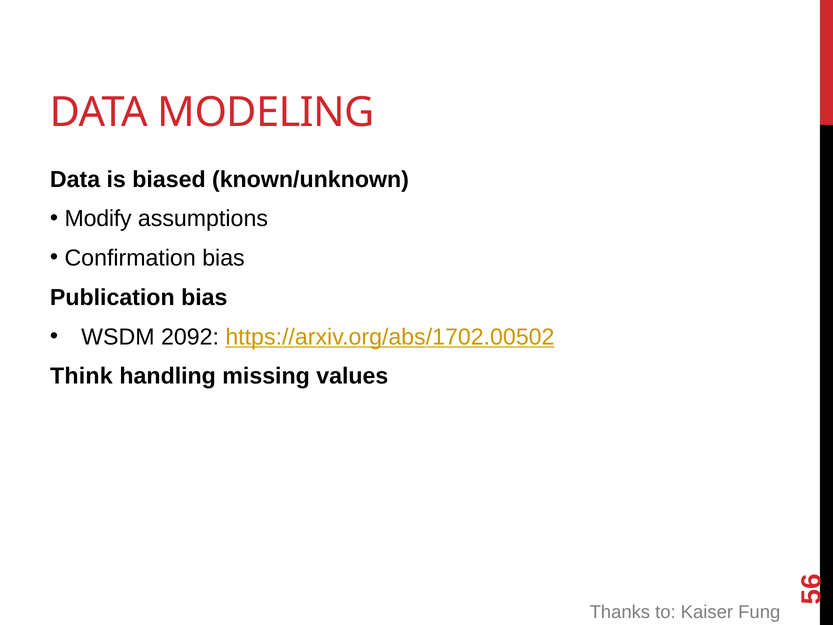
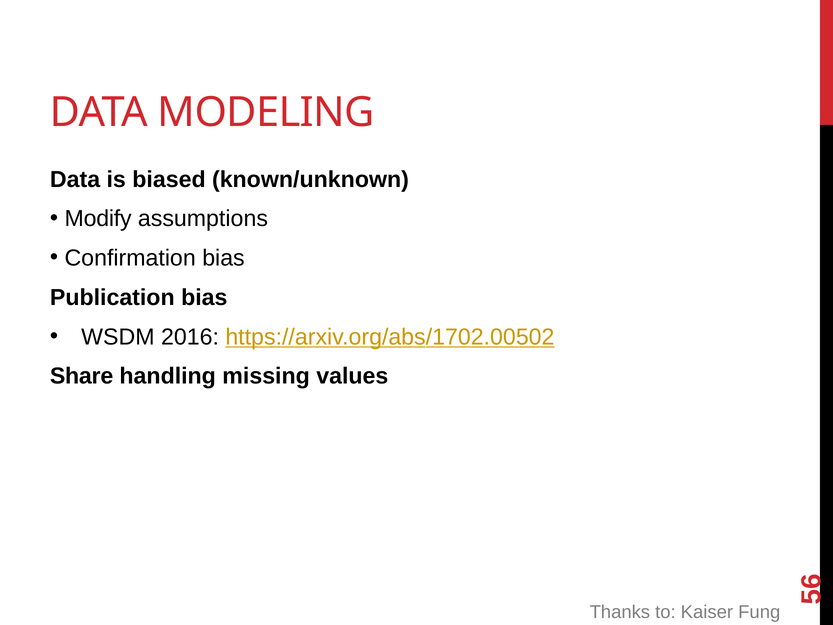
2092: 2092 -> 2016 (190, 337)
Think: Think -> Share (82, 376)
